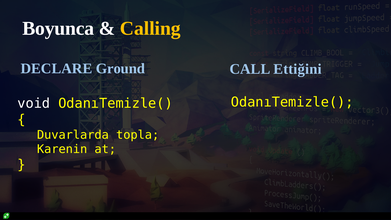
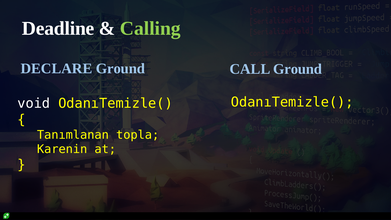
Boyunca: Boyunca -> Deadline (58, 28)
Calling colour: yellow -> light green (150, 28)
CALL Ettiğini: Ettiğini -> Ground (298, 69)
Duvarlarda: Duvarlarda -> Tanımlanan (73, 135)
